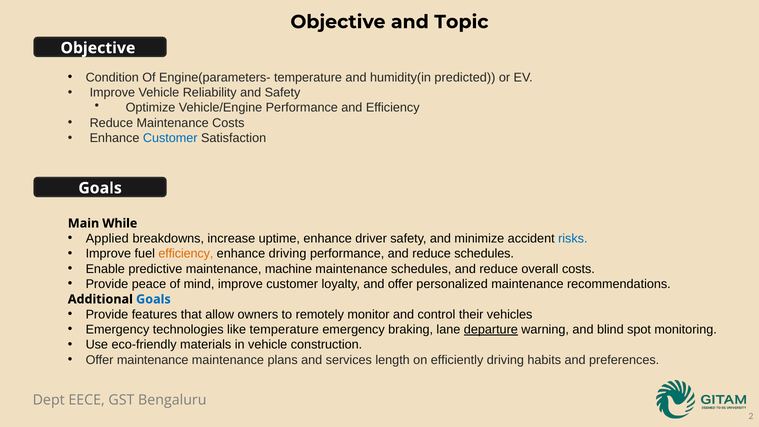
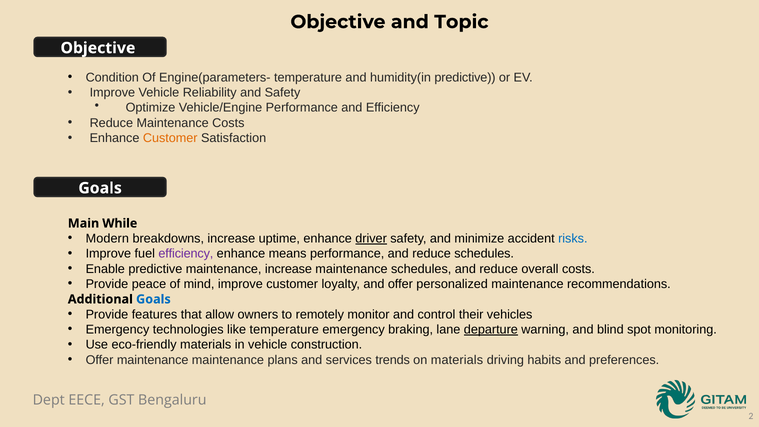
humidity(in predicted: predicted -> predictive (465, 77)
Customer colour: blue -> orange (170, 138)
Applied: Applied -> Modern (107, 238)
driver underline: none -> present (371, 238)
efficiency colour: orange -> purple (186, 254)
enhance driving: driving -> means (288, 254)
maintenance machine: machine -> increase (288, 269)
length: length -> trends (393, 360)
on efficiently: efficiently -> materials (457, 360)
